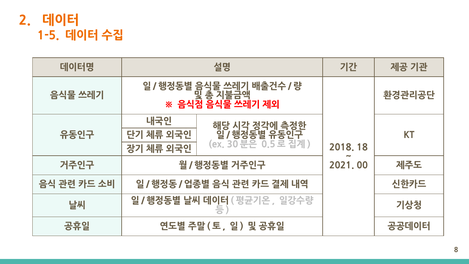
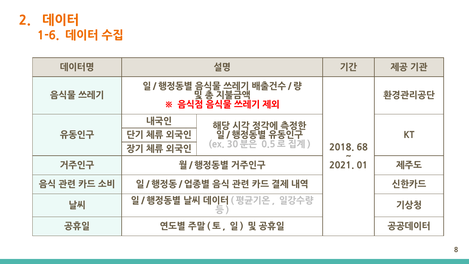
1-5: 1-5 -> 1-6 (48, 36)
18: 18 -> 68 (362, 147)
00: 00 -> 01 (362, 166)
